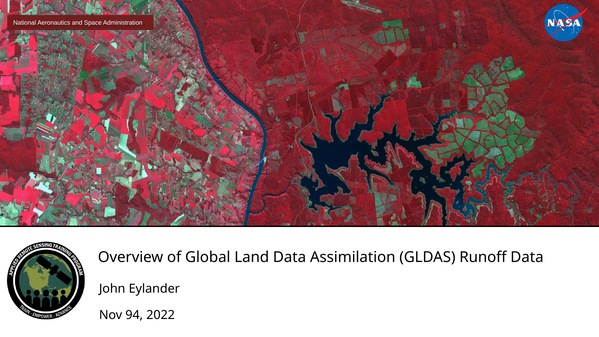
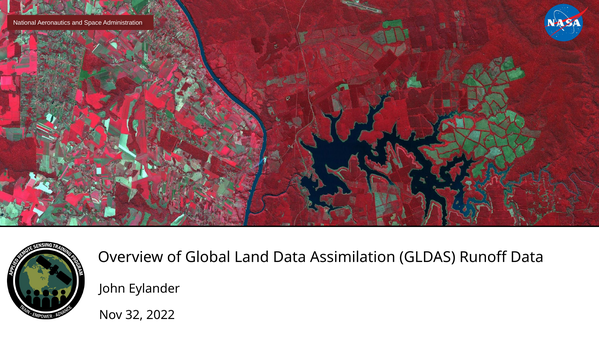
94: 94 -> 32 (134, 315)
